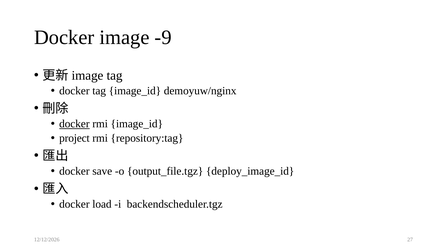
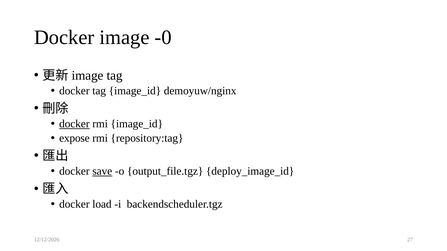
-9: -9 -> -0 (163, 38)
project: project -> expose (74, 138)
save underline: none -> present (102, 172)
